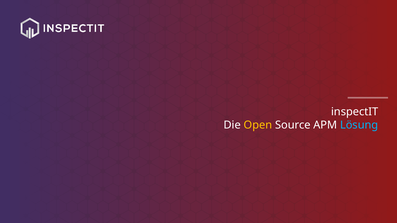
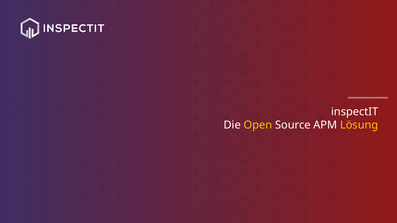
Lösung colour: light blue -> yellow (359, 125)
